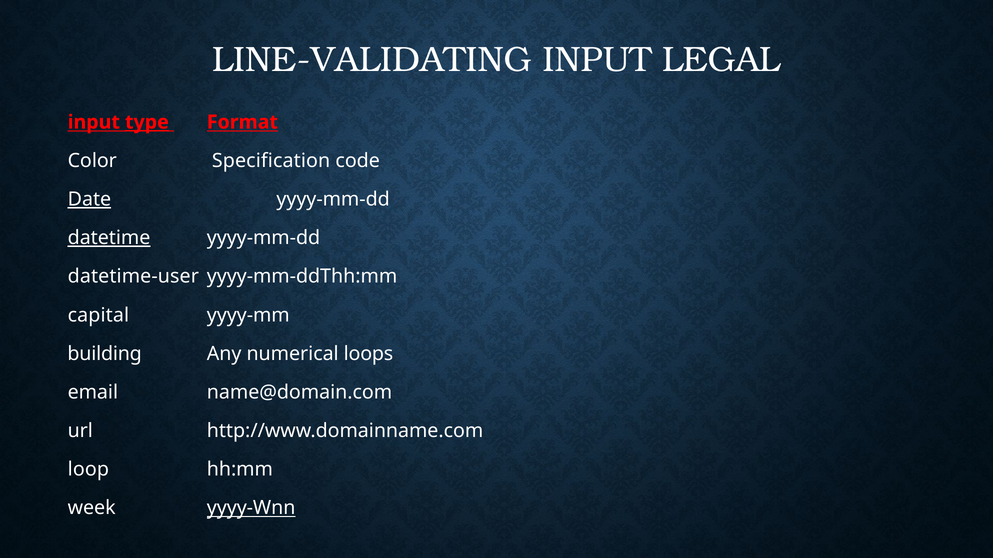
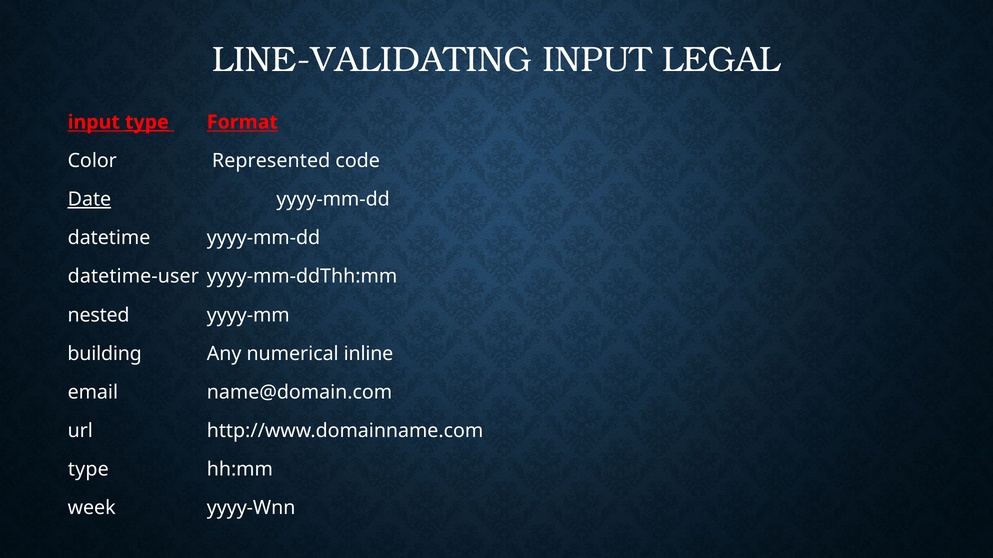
Specification: Specification -> Represented (271, 161)
datetime underline: present -> none (109, 238)
capital: capital -> nested (99, 315)
loops: loops -> inline (368, 354)
loop: loop -> type (88, 470)
yyyy-Wnn underline: present -> none (251, 508)
